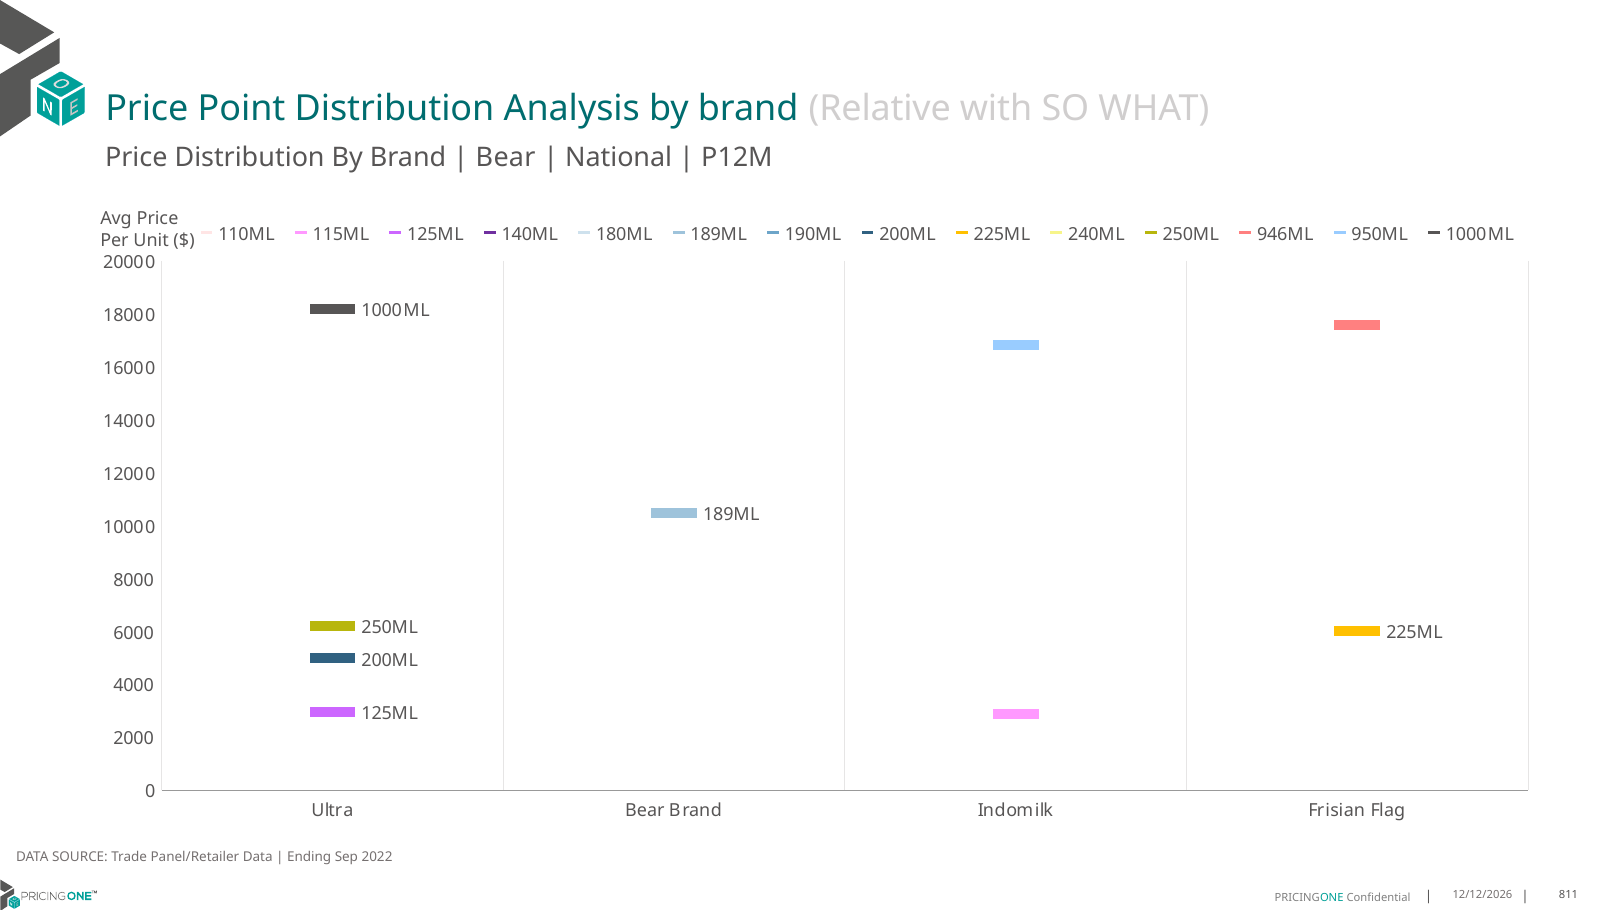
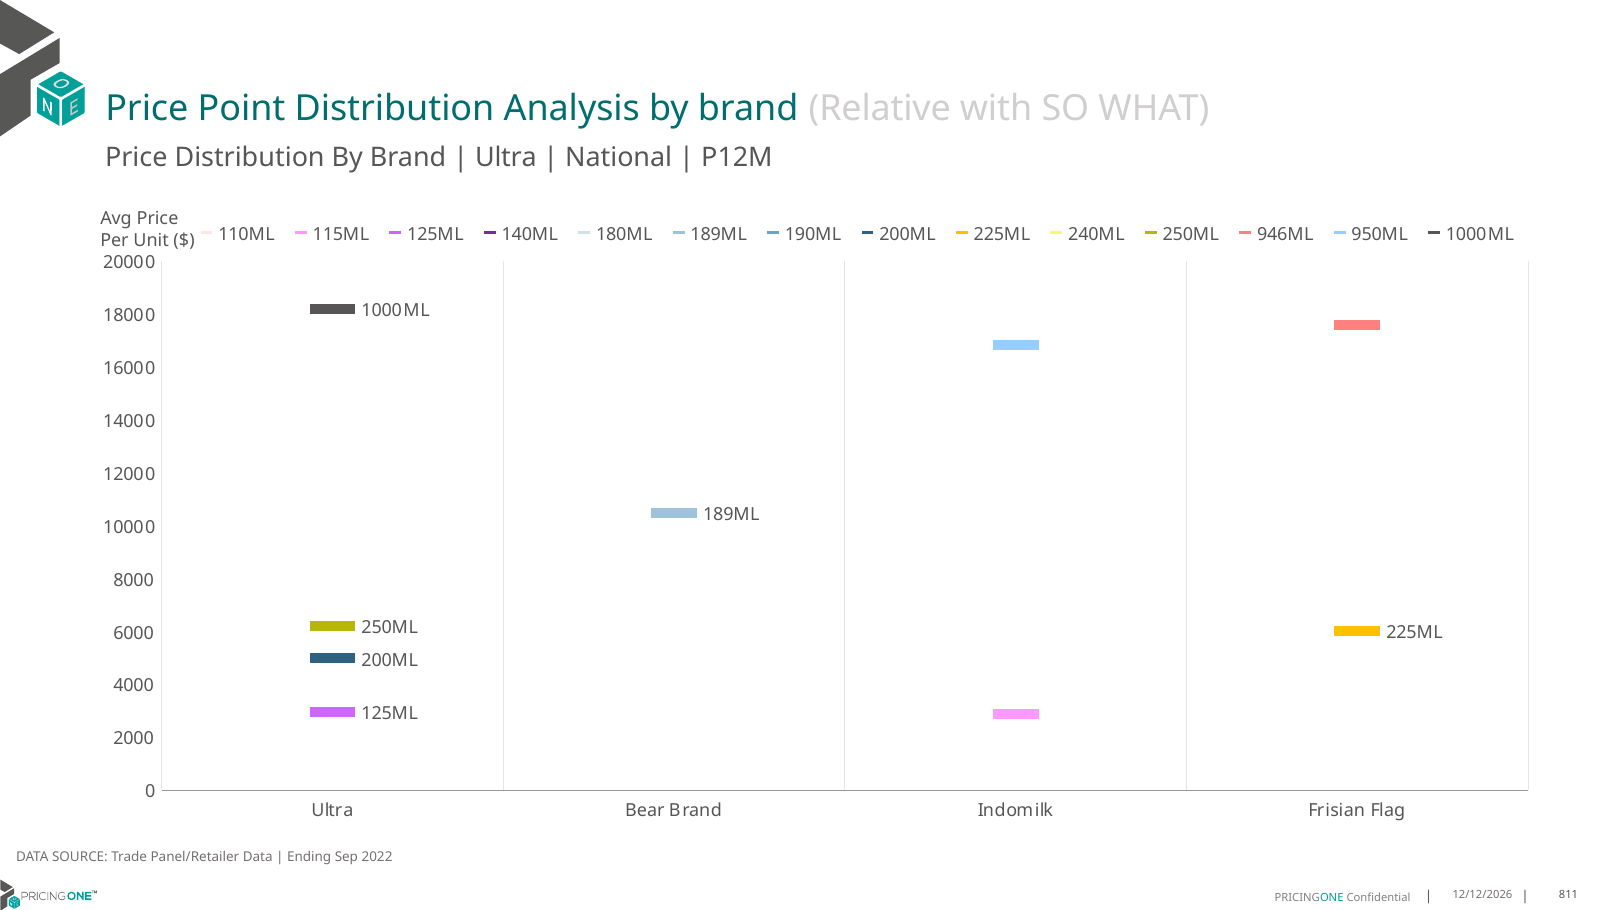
Bear: Bear -> Ultra (506, 158)
